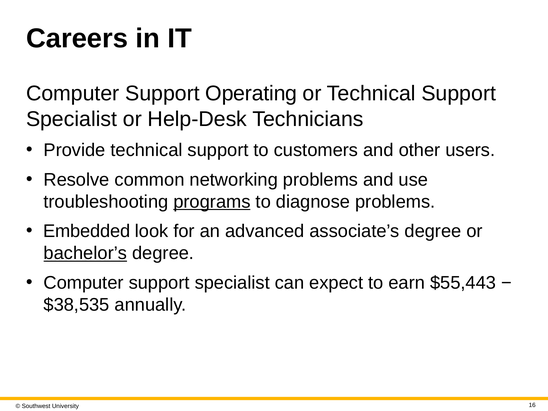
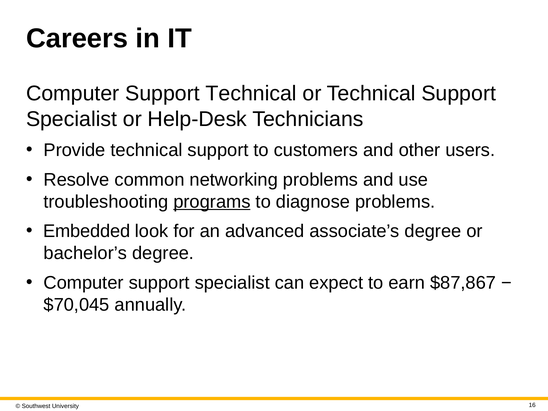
Support Operating: Operating -> Technical (251, 94)
bachelor’s underline: present -> none (85, 253)
$55,443: $55,443 -> $87,867 (463, 283)
$38,535: $38,535 -> $70,045 (77, 305)
